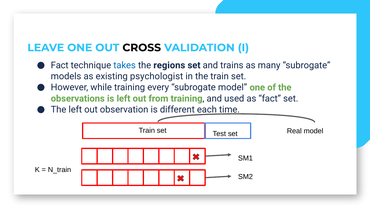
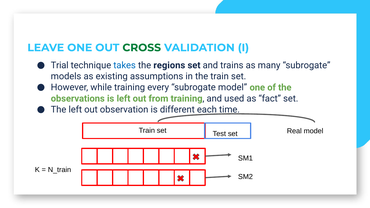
CROSS colour: black -> green (142, 48)
Fact: Fact -> Trial (60, 65)
psychologist: psychologist -> assumptions (157, 76)
